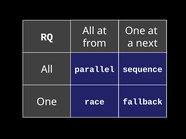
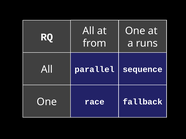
next: next -> runs (147, 43)
